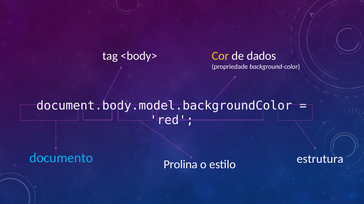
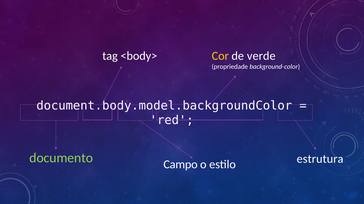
dados: dados -> verde (261, 56)
documento colour: light blue -> light green (61, 159)
Prolina: Prolina -> Campo (180, 165)
